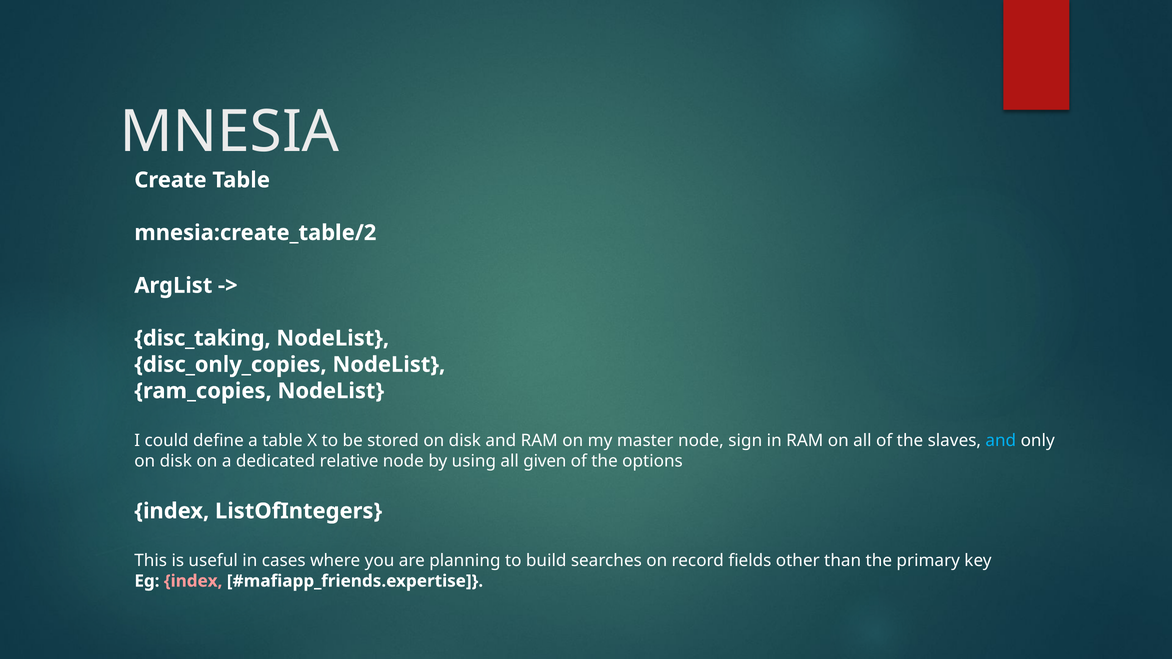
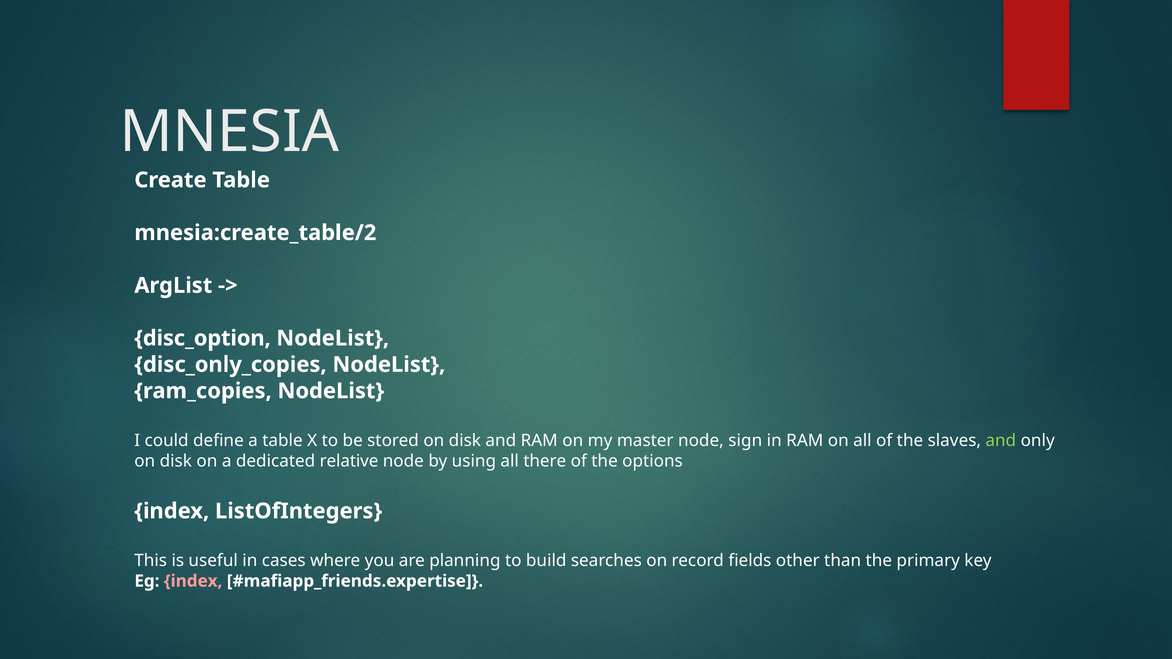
disc_taking: disc_taking -> disc_option (203, 338)
and colour: light blue -> light green (1001, 441)
given: given -> there (545, 461)
